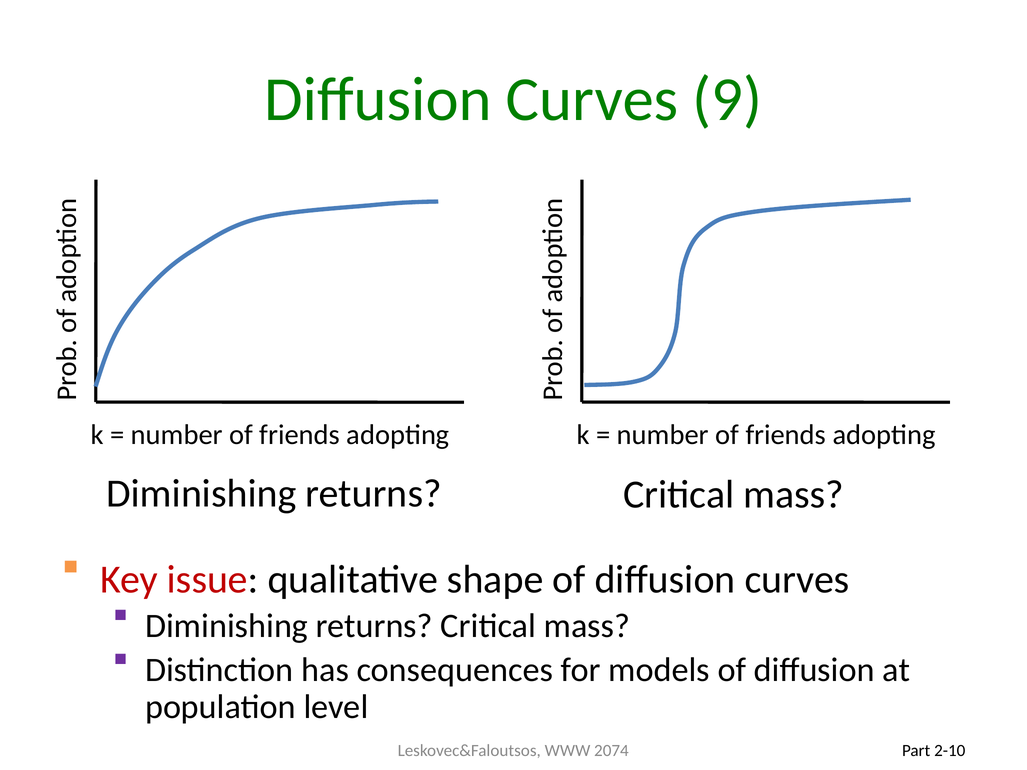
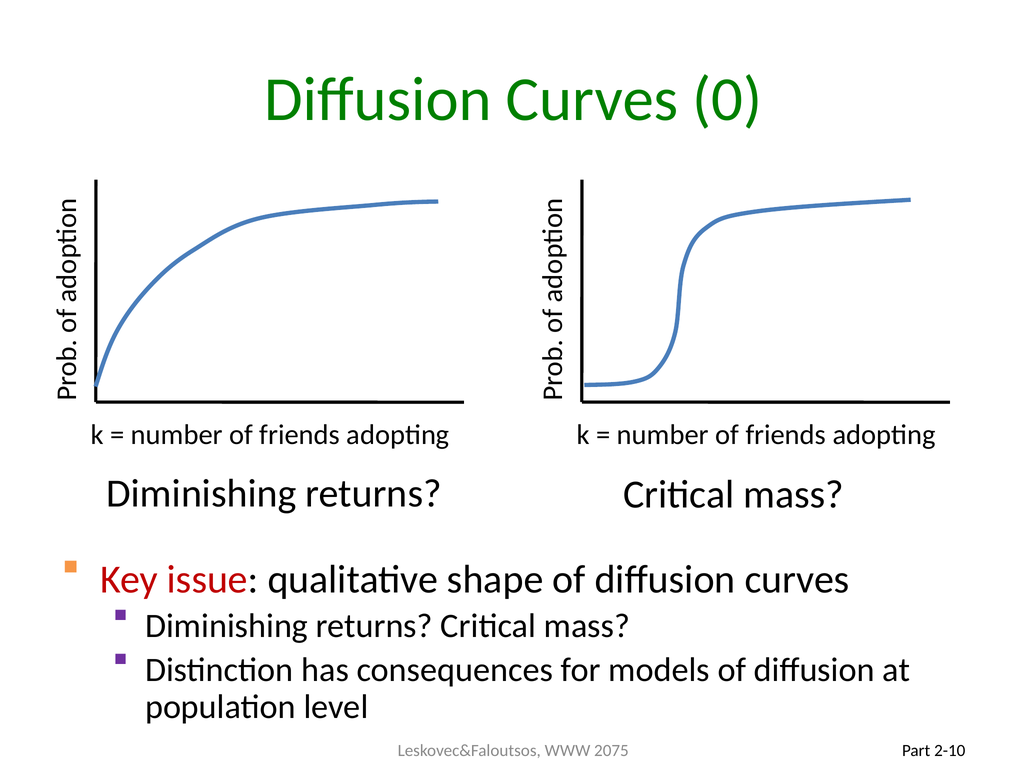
9: 9 -> 0 (727, 99)
2074: 2074 -> 2075 (611, 751)
